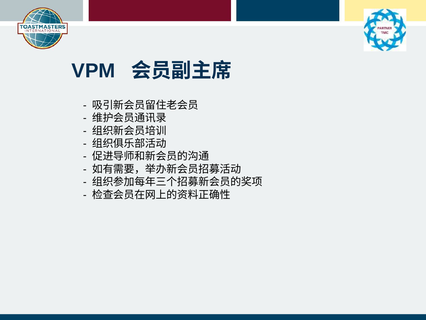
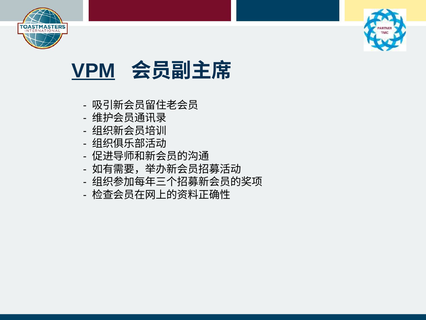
VPM underline: none -> present (93, 71)
